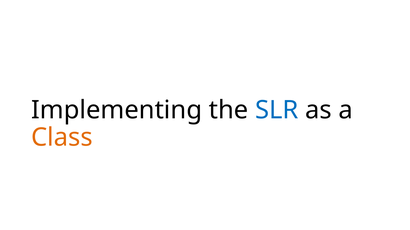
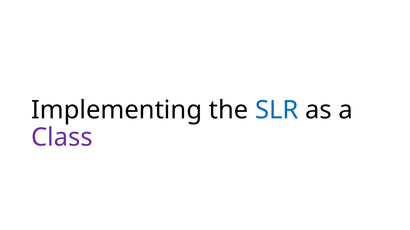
Class colour: orange -> purple (62, 138)
